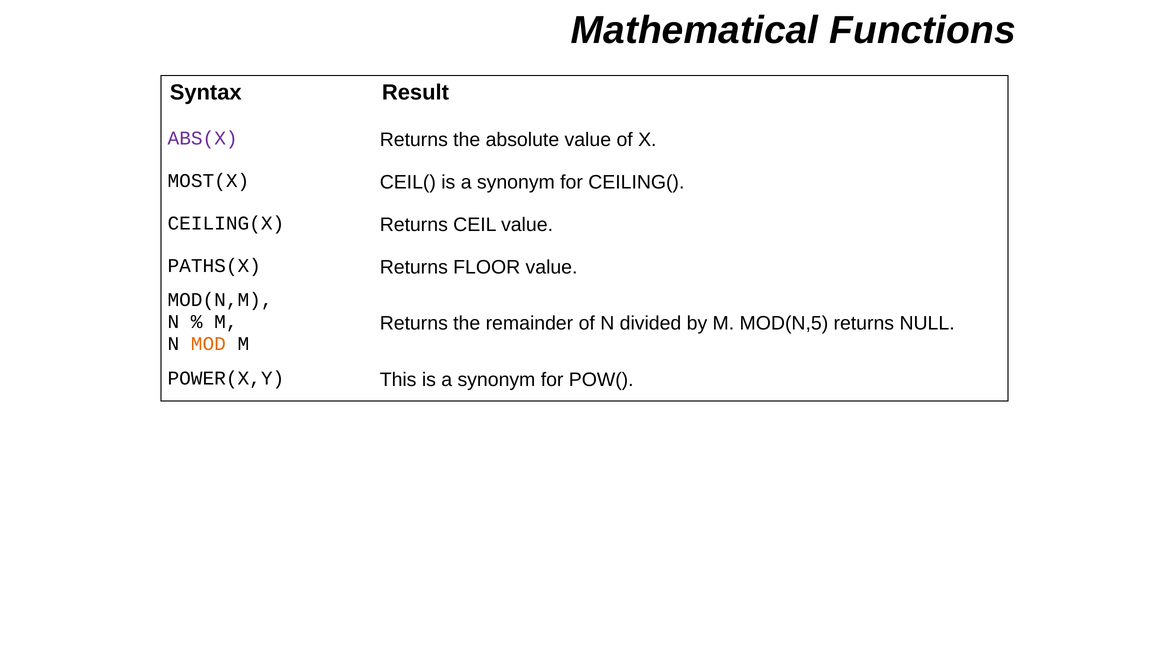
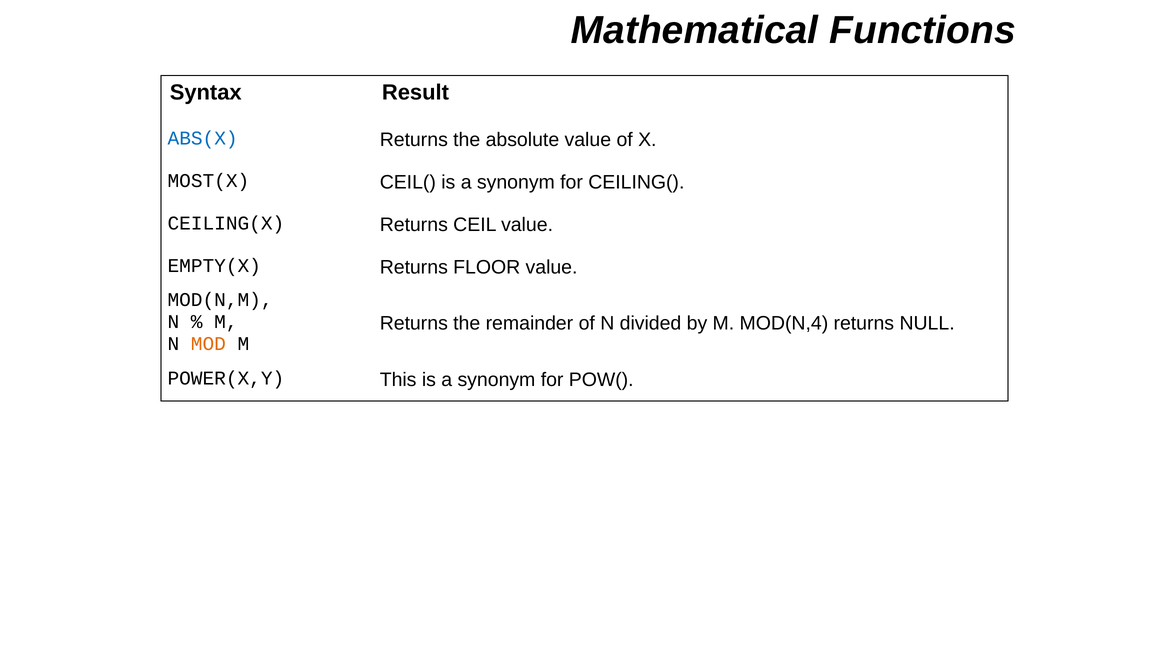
ABS(X colour: purple -> blue (203, 138)
PATHS(X: PATHS(X -> EMPTY(X (214, 265)
MOD(N,5: MOD(N,5 -> MOD(N,4 (784, 323)
